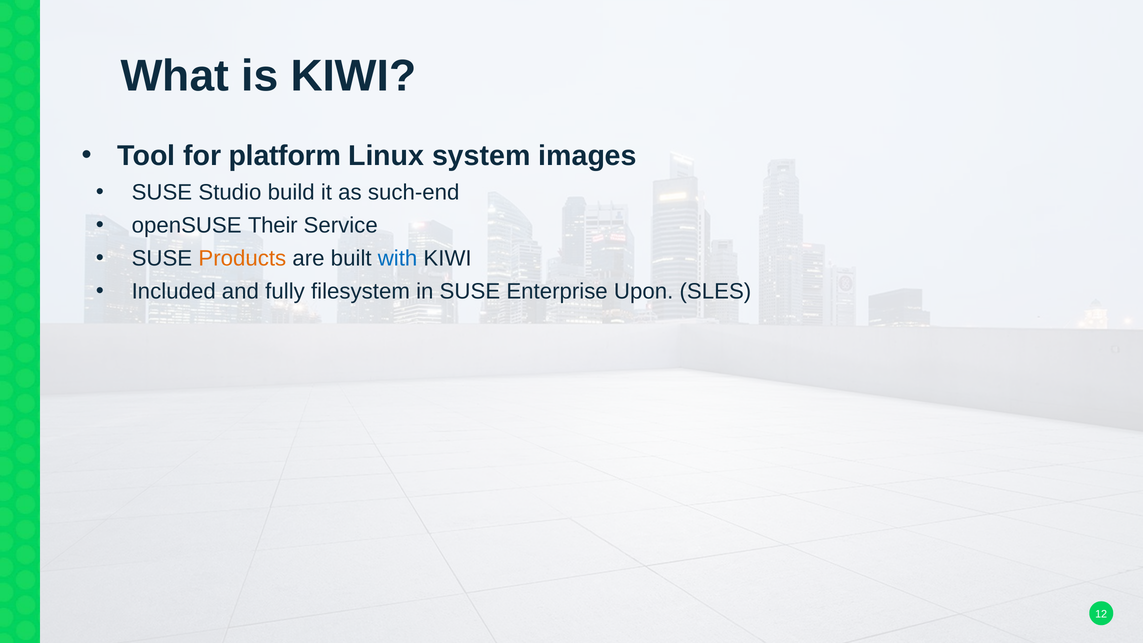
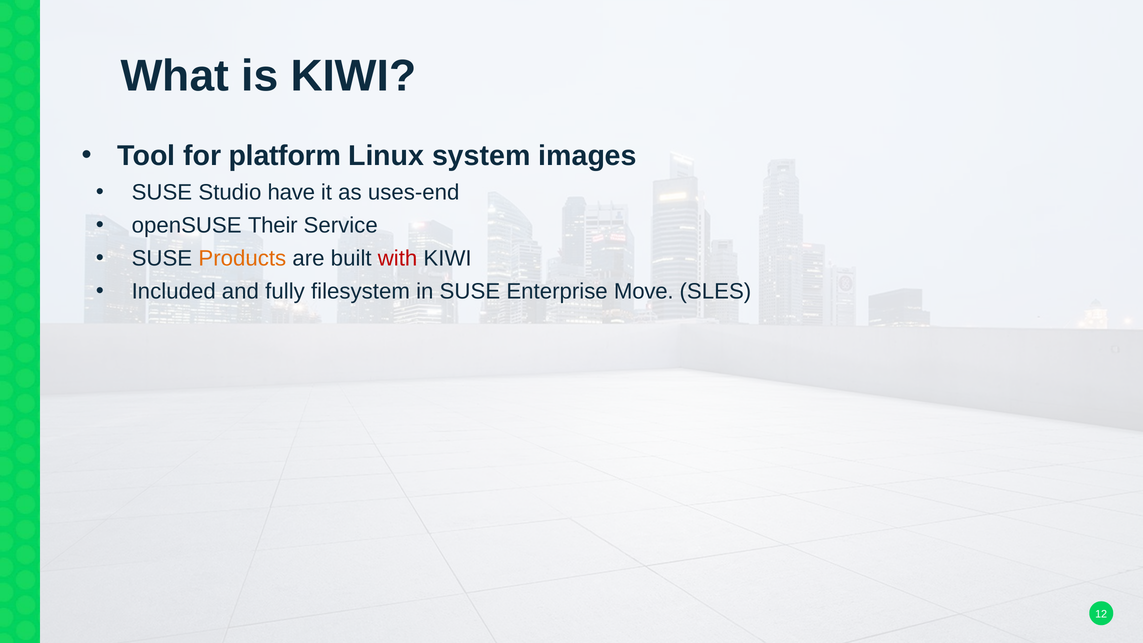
build: build -> have (291, 192)
such-end: such-end -> uses-end (414, 192)
with colour: blue -> red (398, 258)
Upon: Upon -> Move (644, 291)
